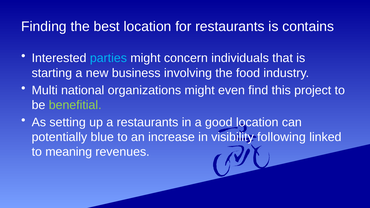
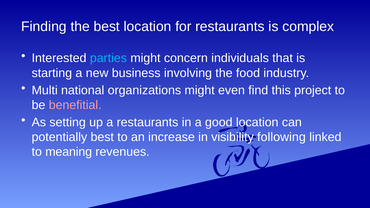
contains: contains -> complex (308, 27)
benefitial colour: light green -> pink (75, 105)
potentially blue: blue -> best (102, 137)
